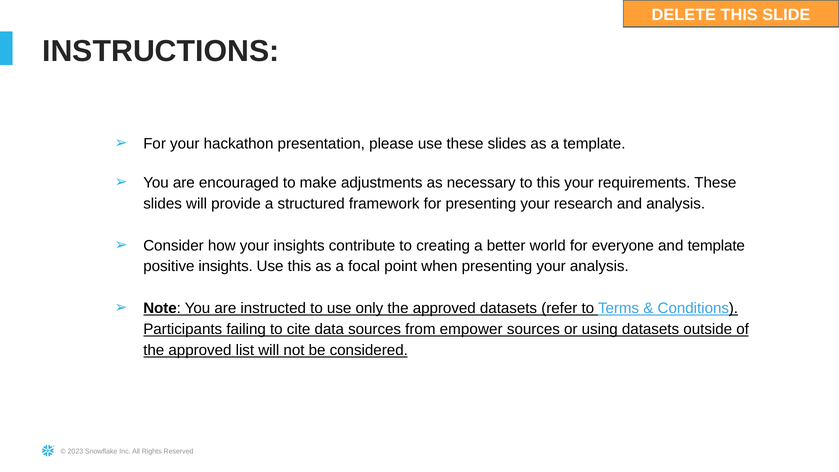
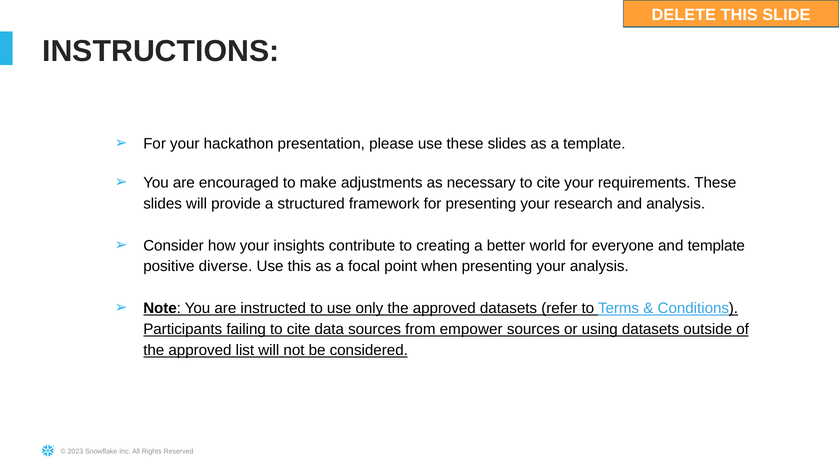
necessary to this: this -> cite (548, 183)
positive insights: insights -> diverse (225, 266)
